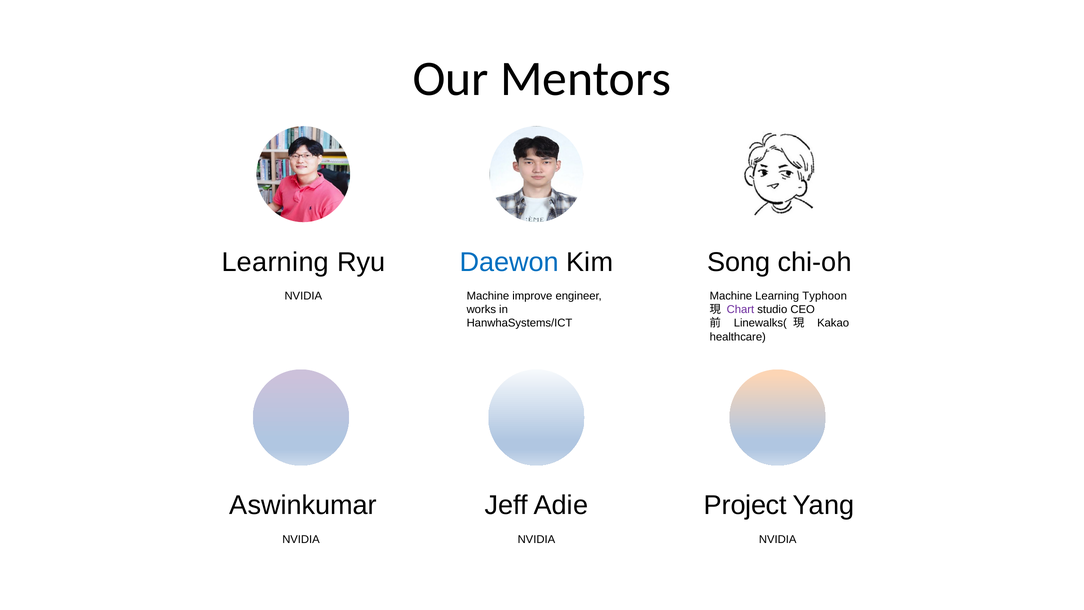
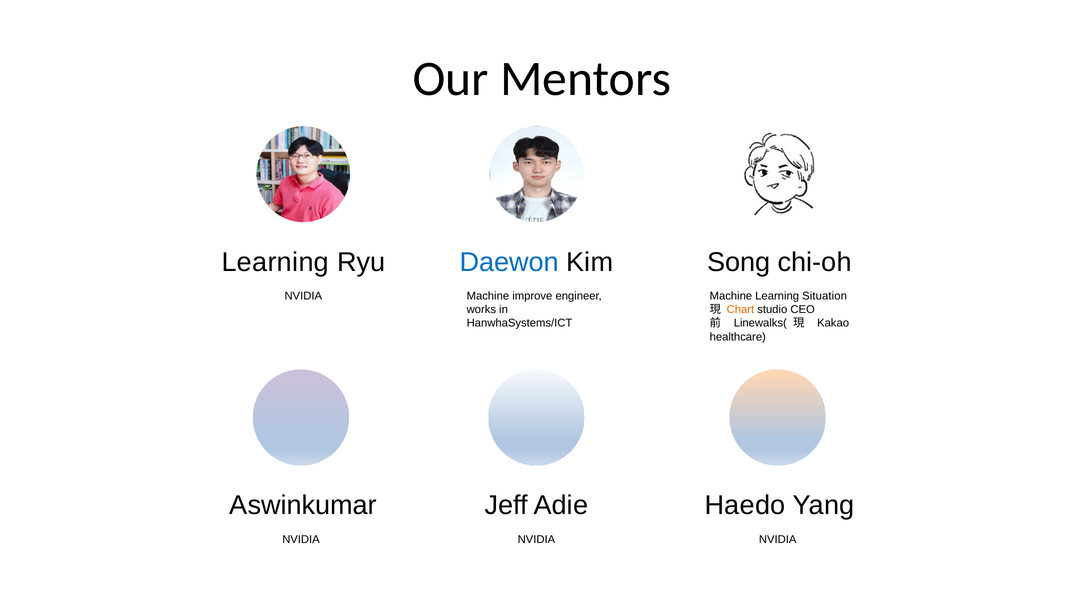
Typhoon: Typhoon -> Situation (825, 296)
Chart colour: purple -> orange (740, 310)
Project: Project -> Haedo (745, 505)
